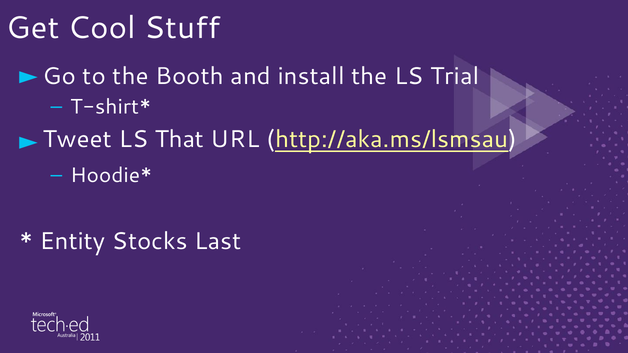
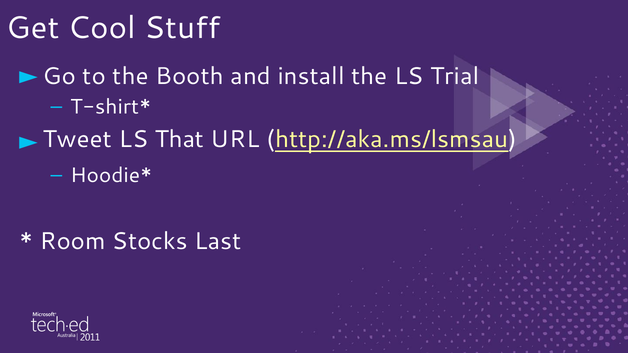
Entity: Entity -> Room (73, 242)
